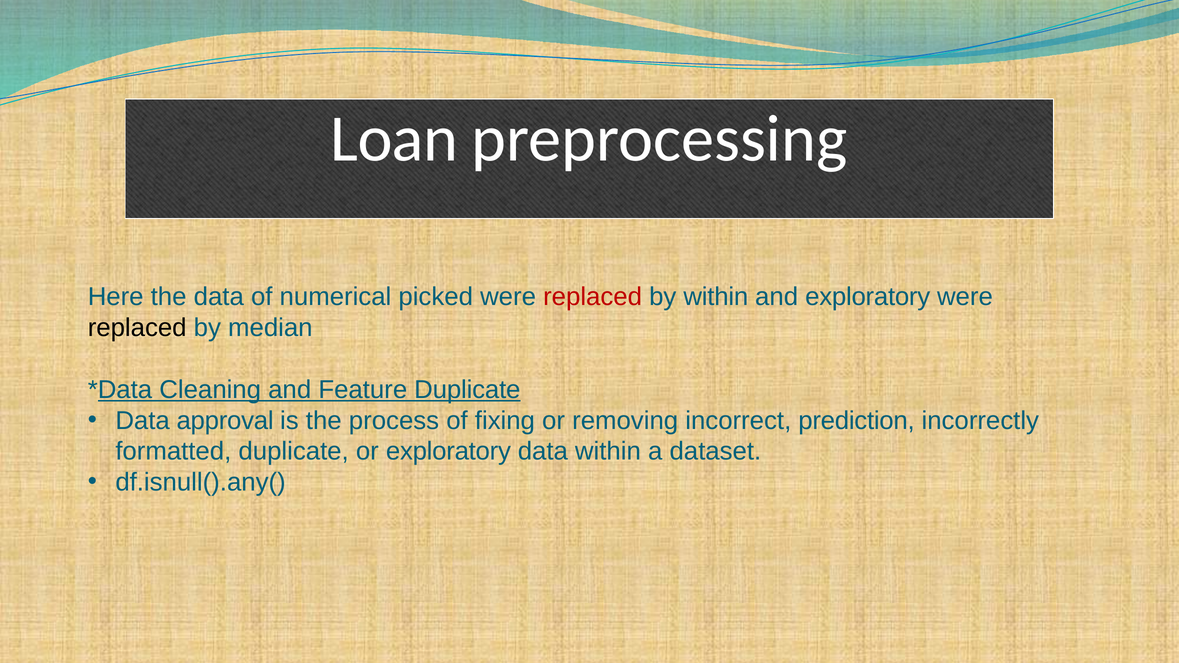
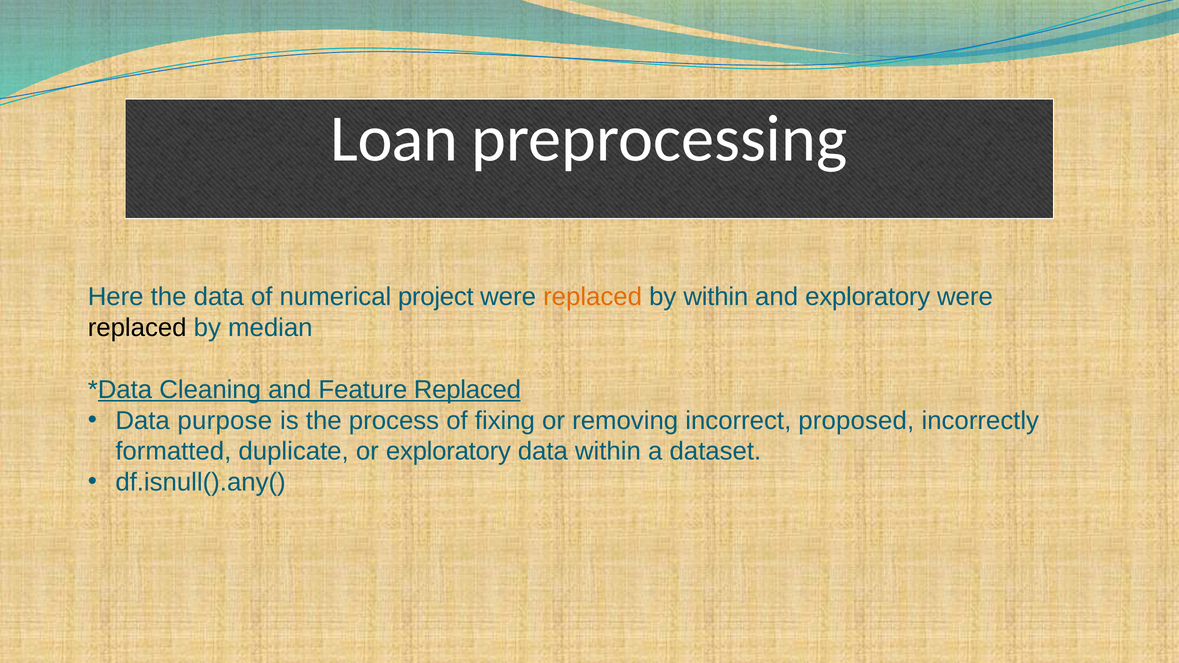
picked: picked -> project (436, 297)
replaced colour: red -> orange (593, 297)
Feature Duplicate: Duplicate -> Replaced (467, 390)
approval: approval -> purpose (225, 421)
prediction: prediction -> proposed (856, 421)
